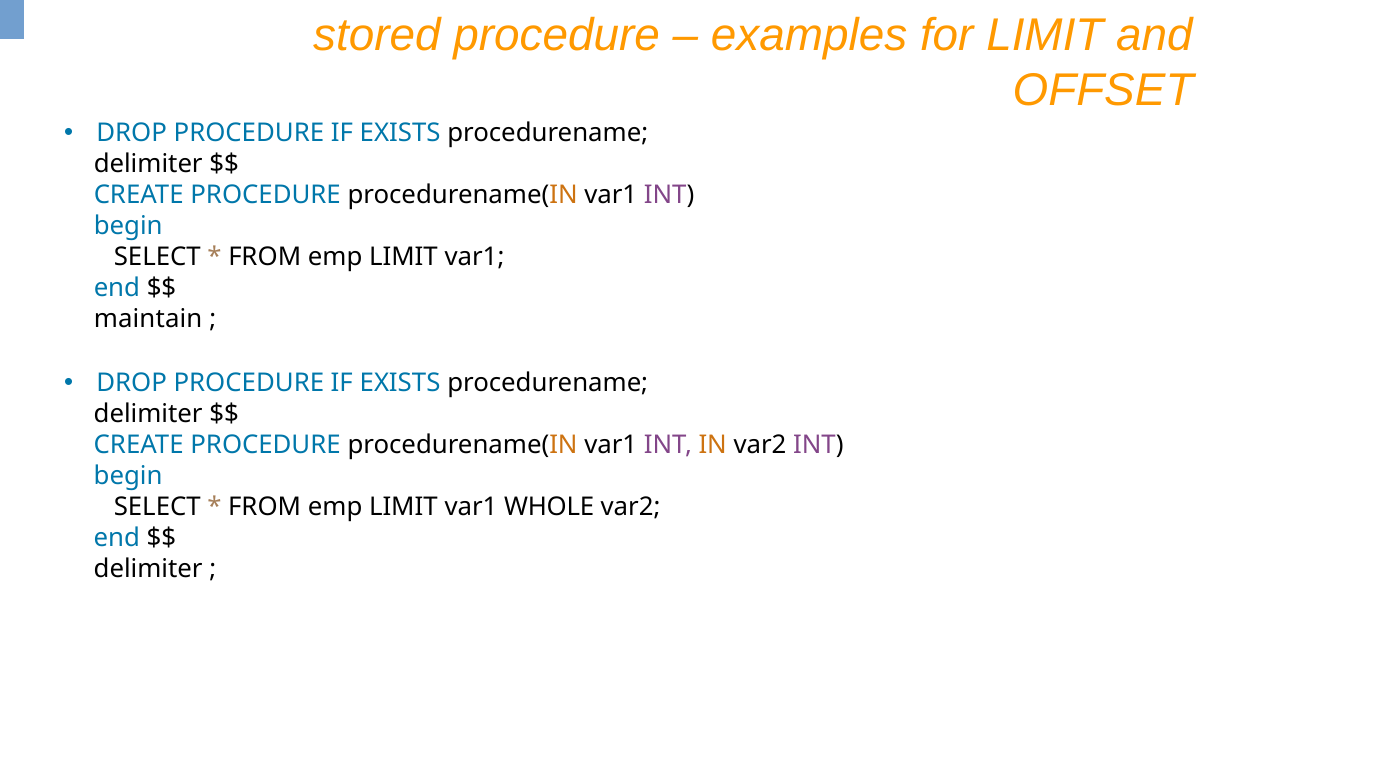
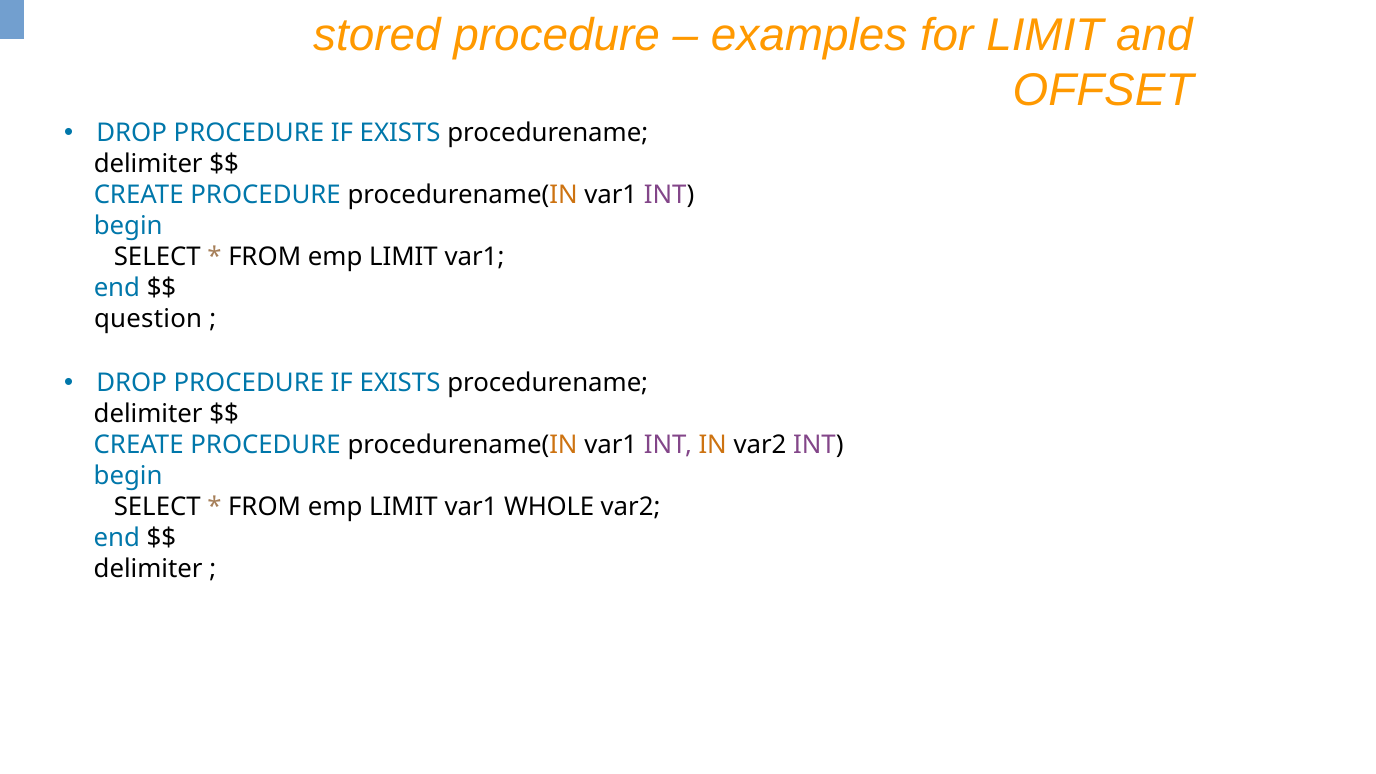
maintain: maintain -> question (148, 319)
